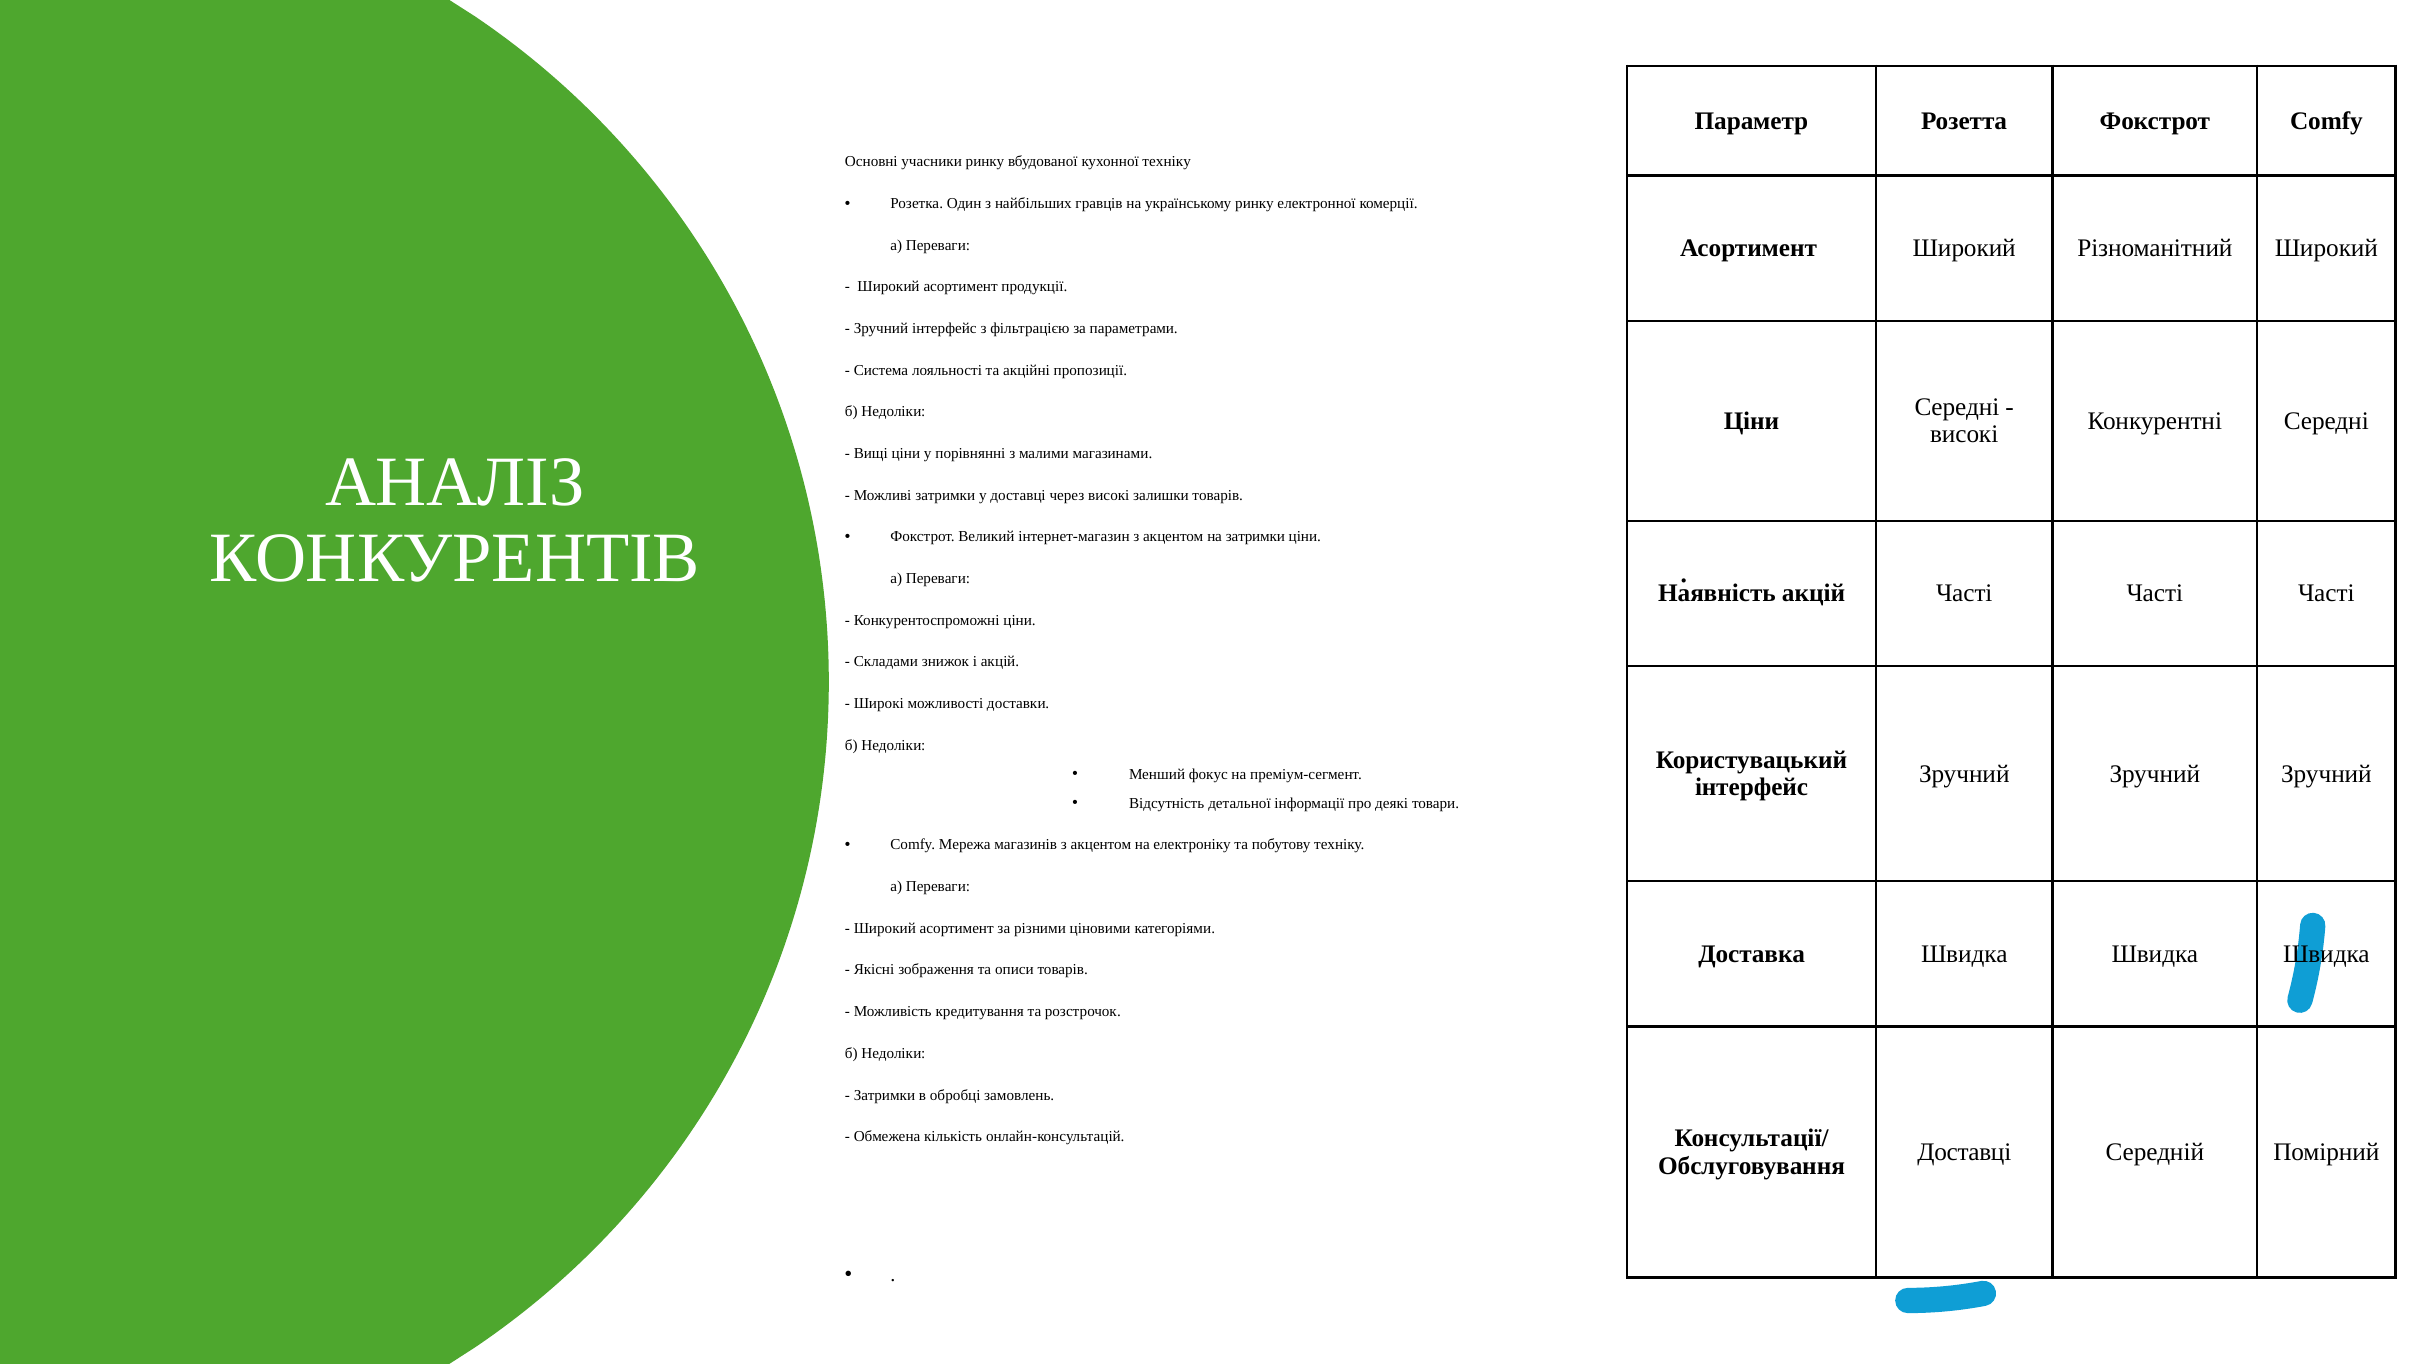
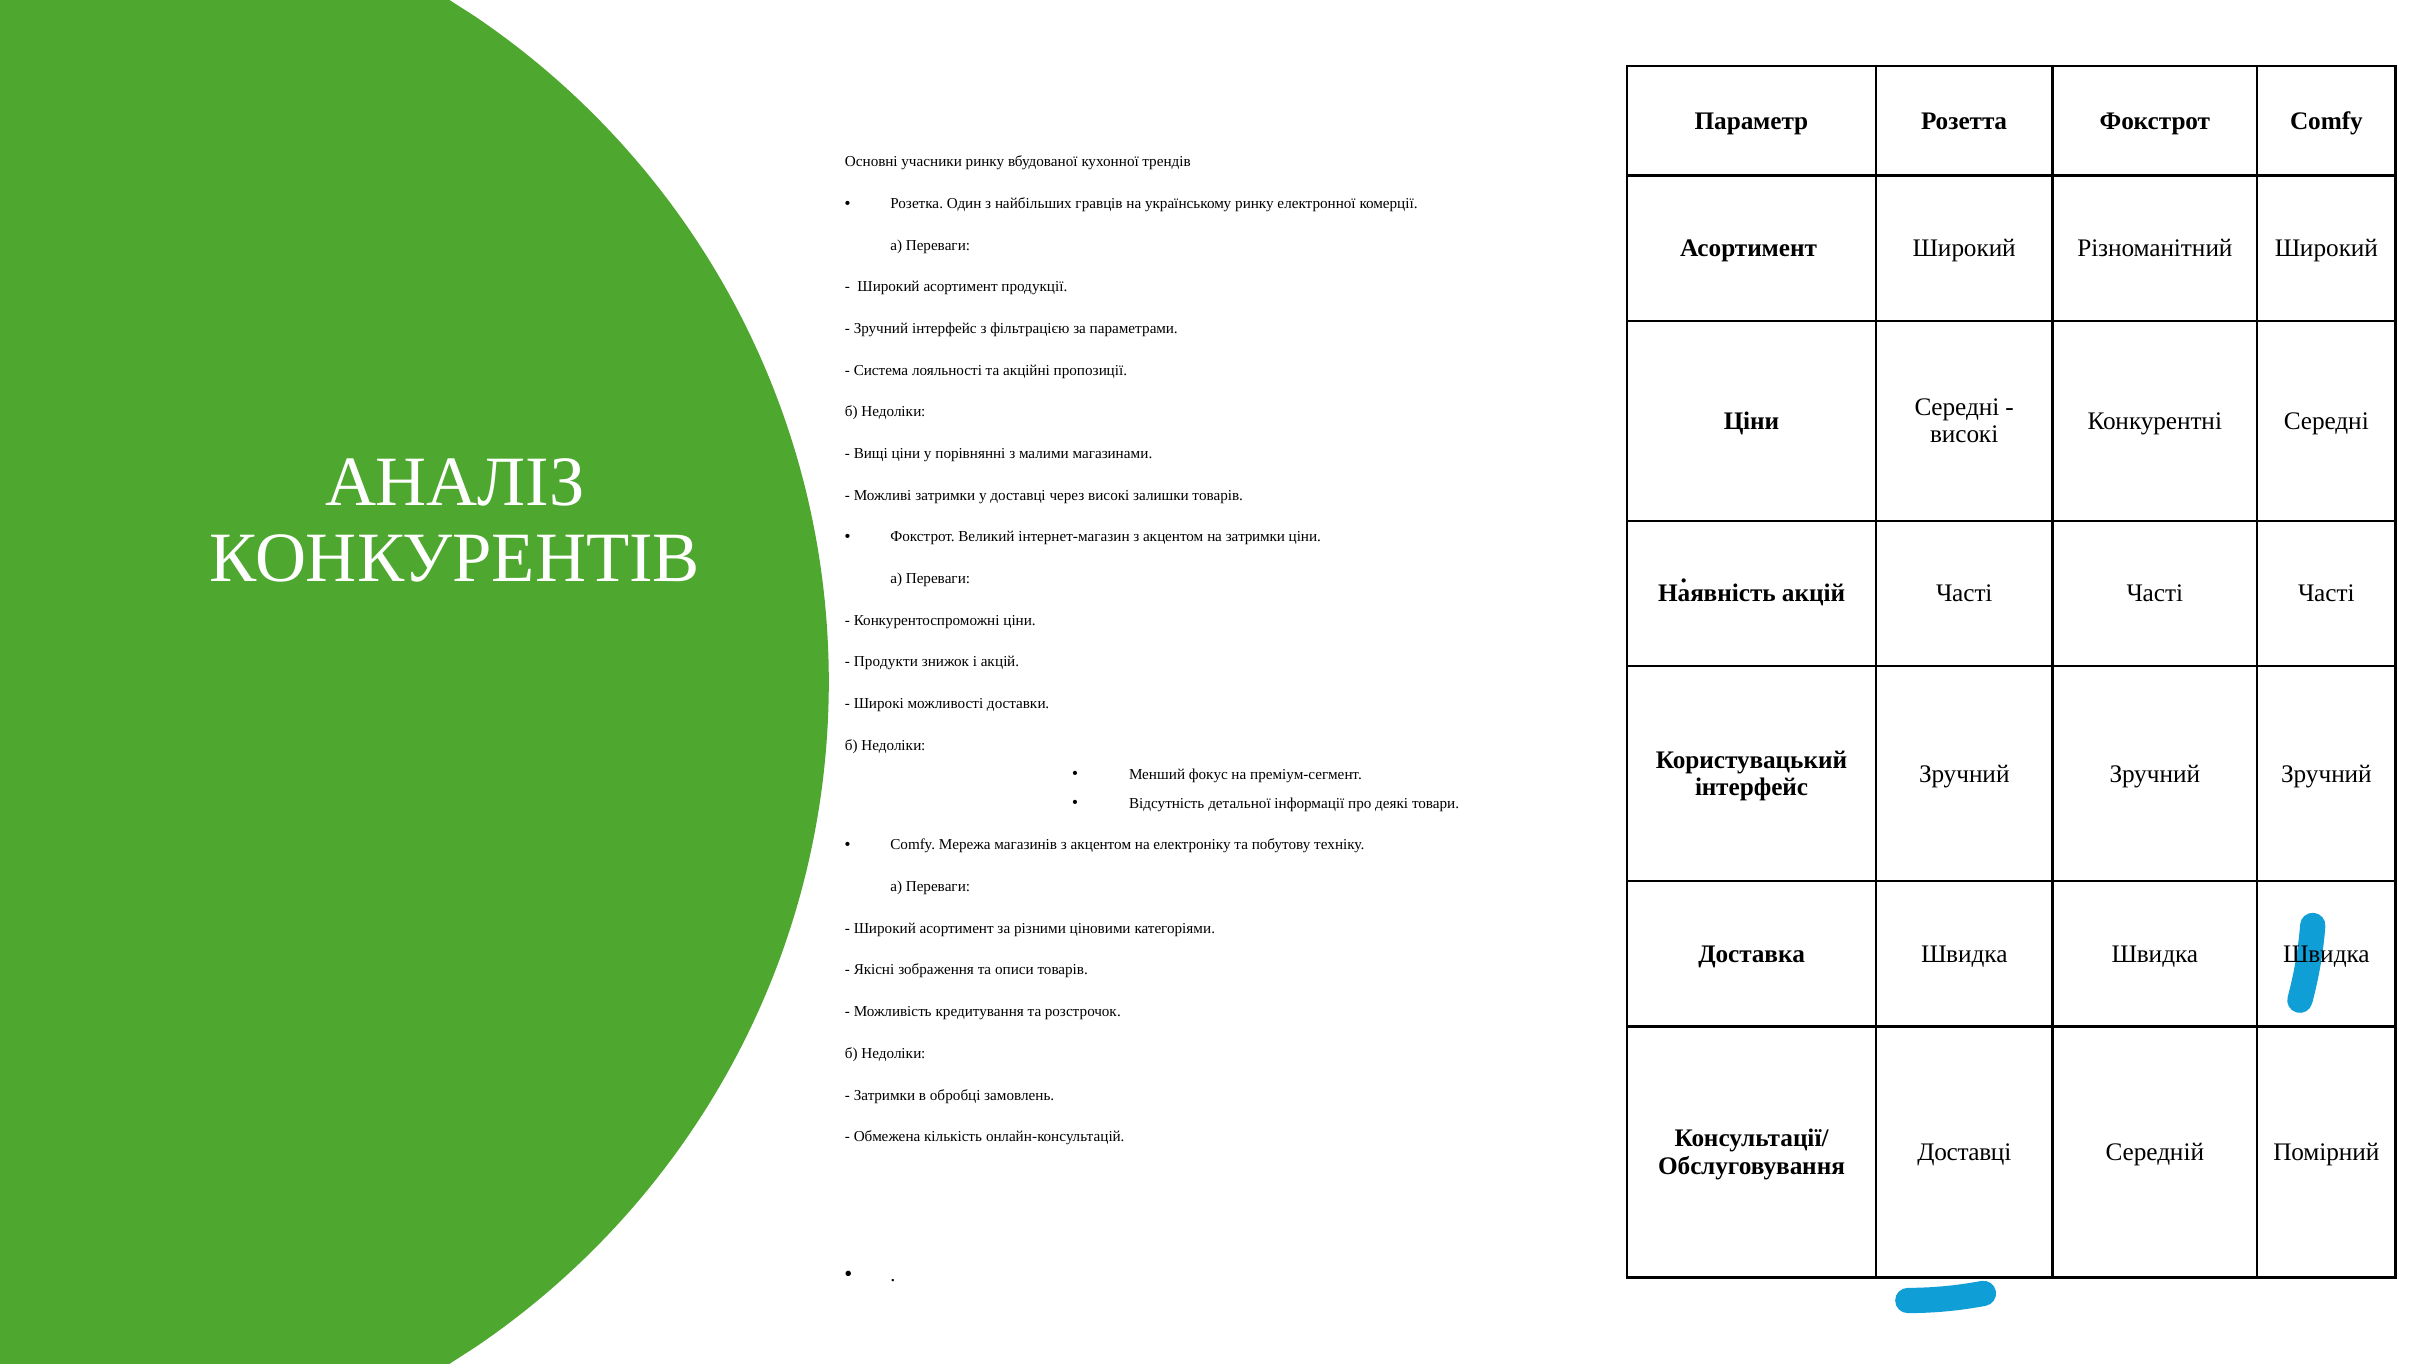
кухонної техніку: техніку -> трендів (1167, 162)
Складами: Складами -> Продукти (886, 662)
